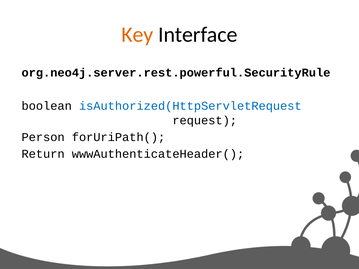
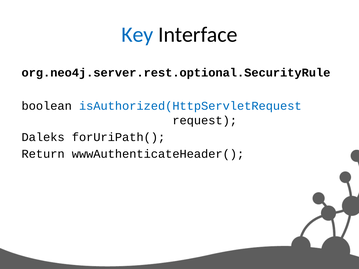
Key colour: orange -> blue (137, 35)
org.neo4j.server.rest.powerful.SecurityRule: org.neo4j.server.rest.powerful.SecurityRule -> org.neo4j.server.rest.optional.SecurityRule (176, 73)
Person: Person -> Daleks (43, 137)
